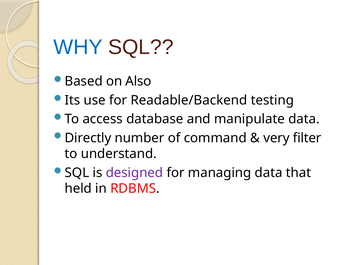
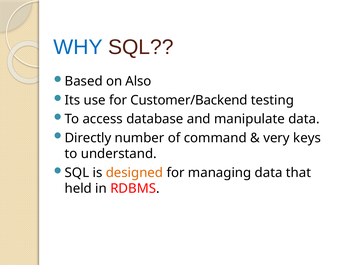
Readable/Backend: Readable/Backend -> Customer/Backend (189, 100)
filter: filter -> keys (307, 138)
designed colour: purple -> orange (134, 172)
